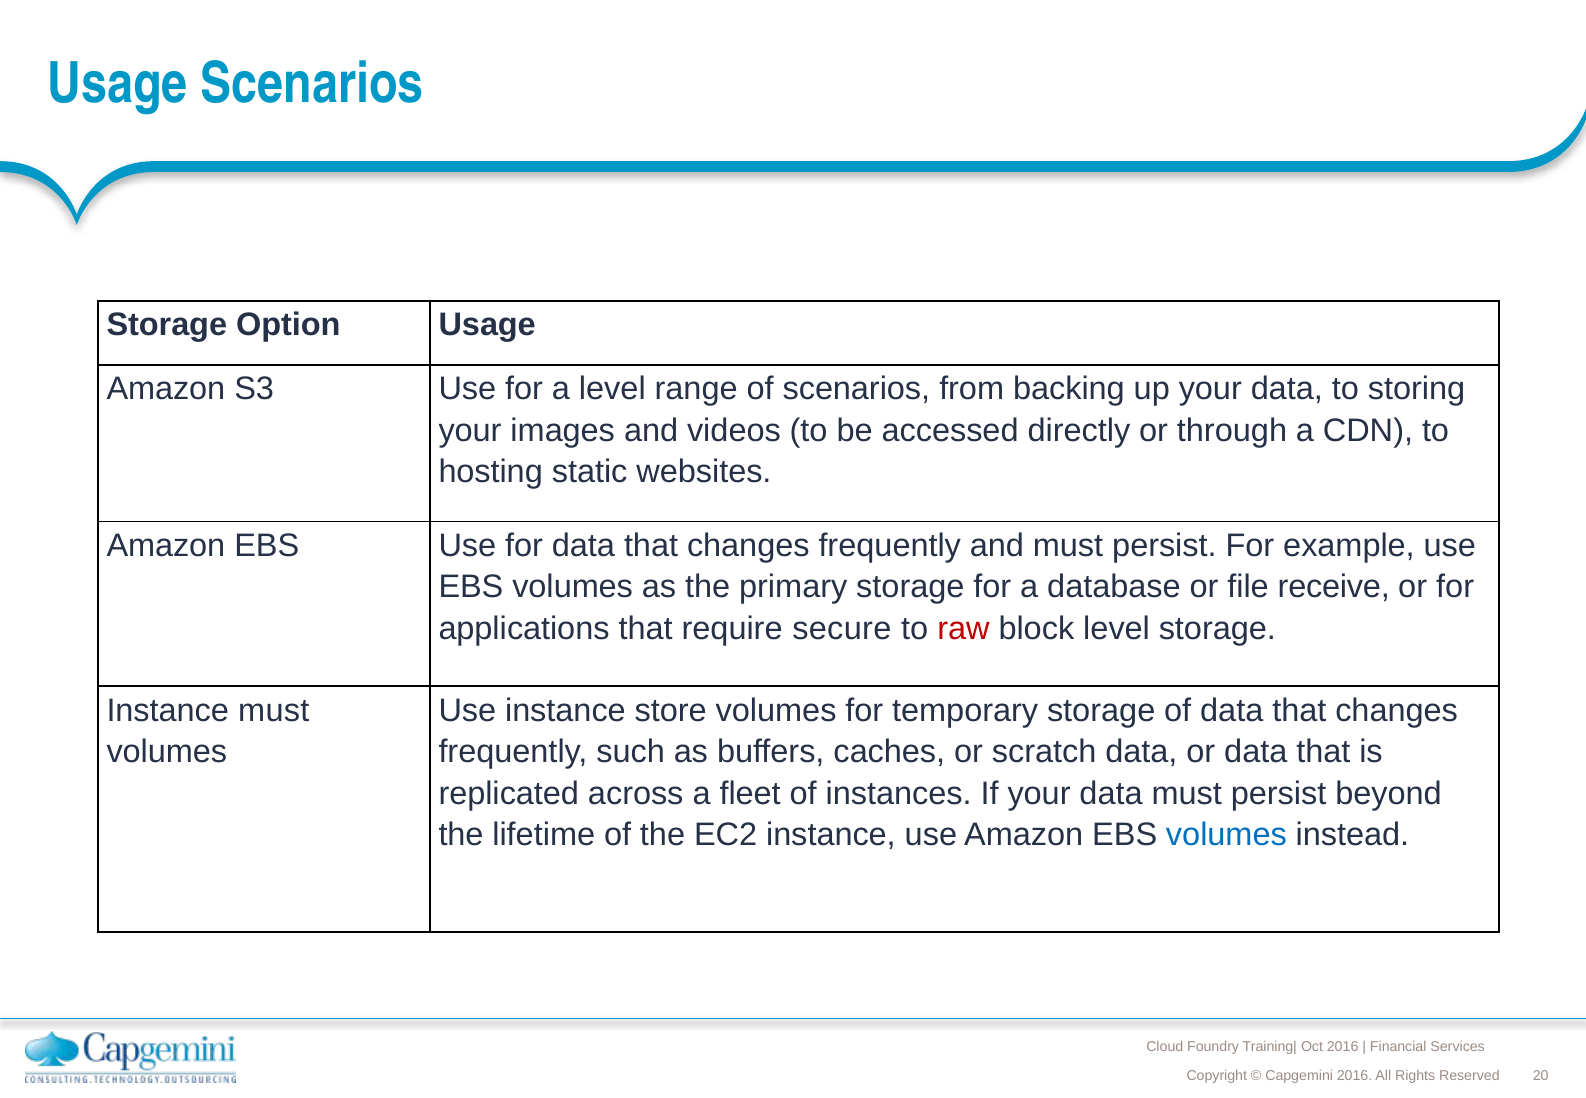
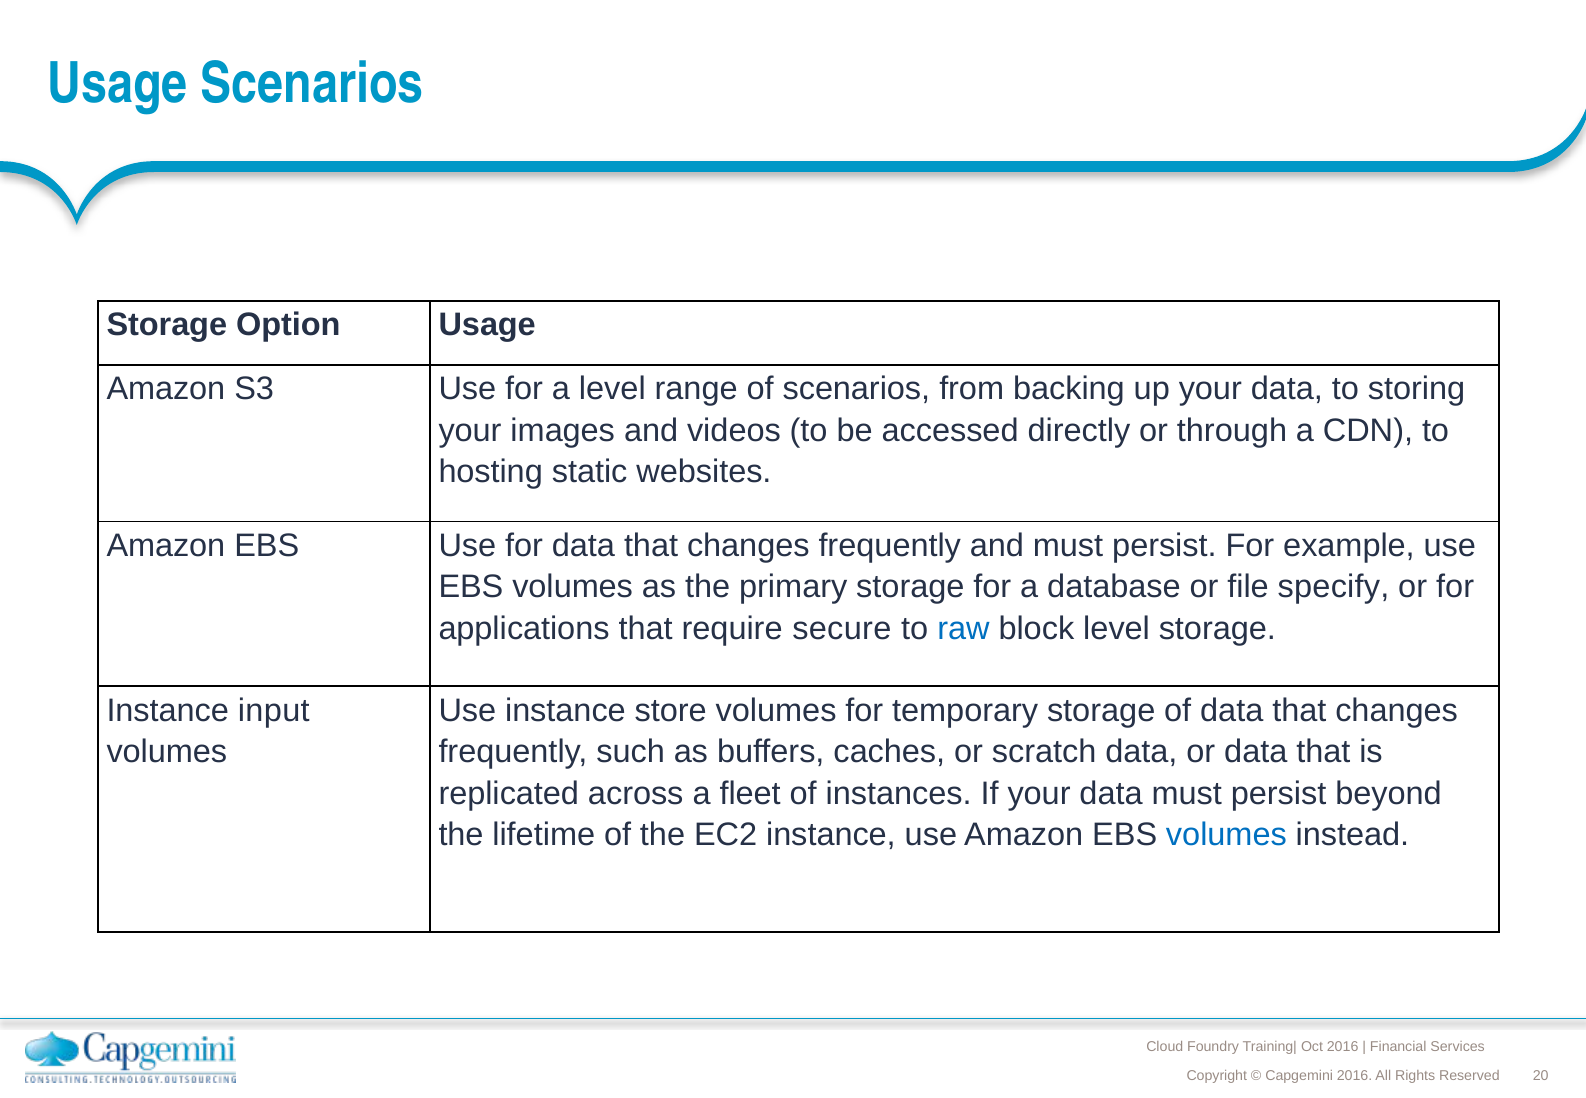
receive: receive -> specify (1334, 587)
raw colour: red -> blue (963, 629)
Instance must: must -> input (274, 710)
